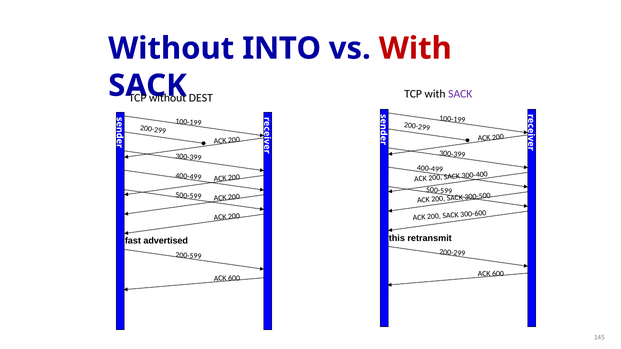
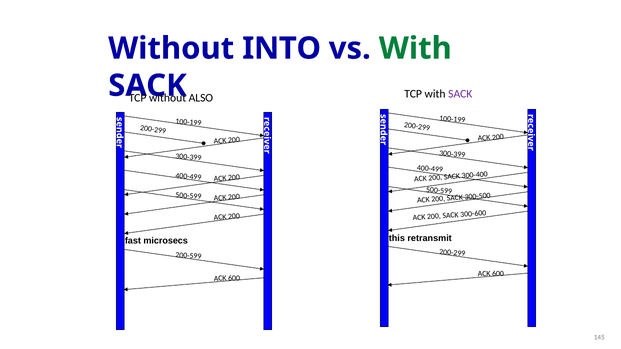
With colour: red -> green (415, 48)
DEST: DEST -> ALSO (201, 98)
advertised: advertised -> microsecs (166, 241)
